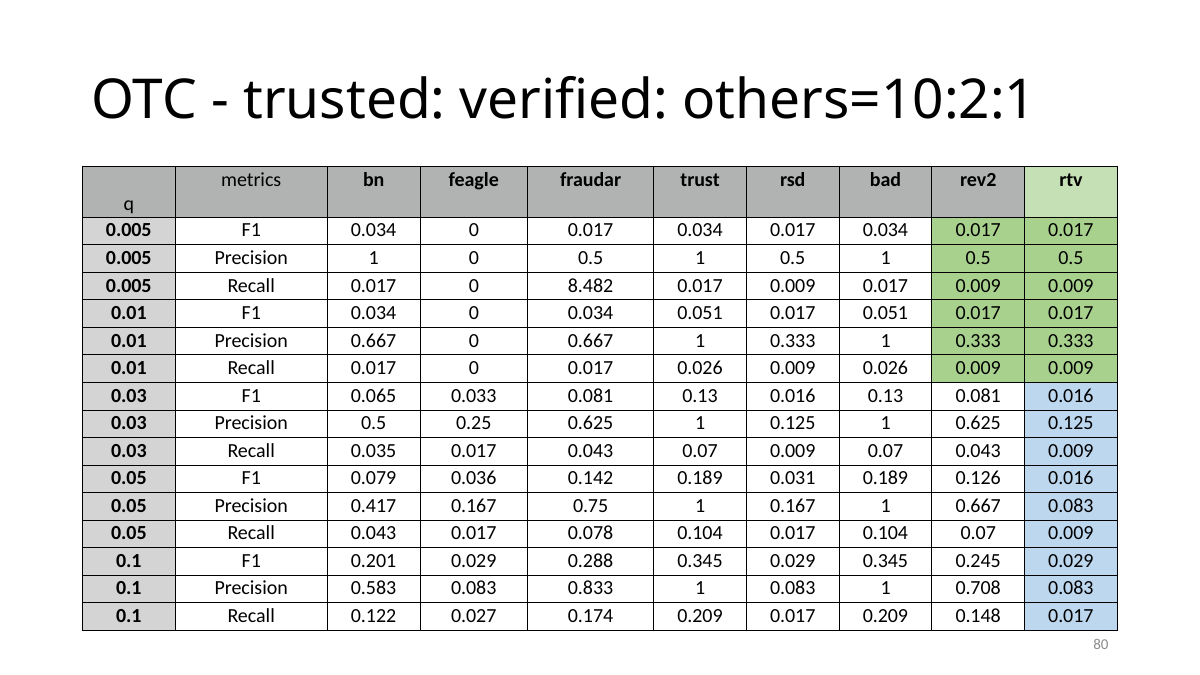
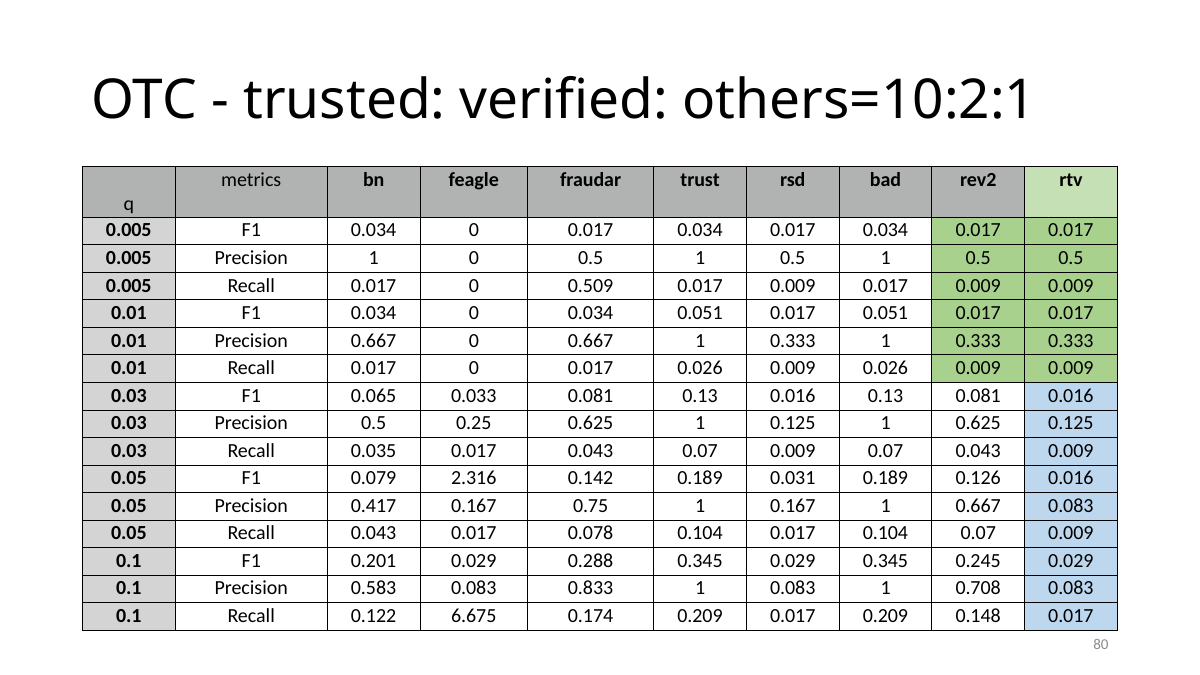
8.482: 8.482 -> 0.509 (591, 285)
0.036: 0.036 -> 2.316 (474, 478)
0.027: 0.027 -> 6.675 (474, 616)
